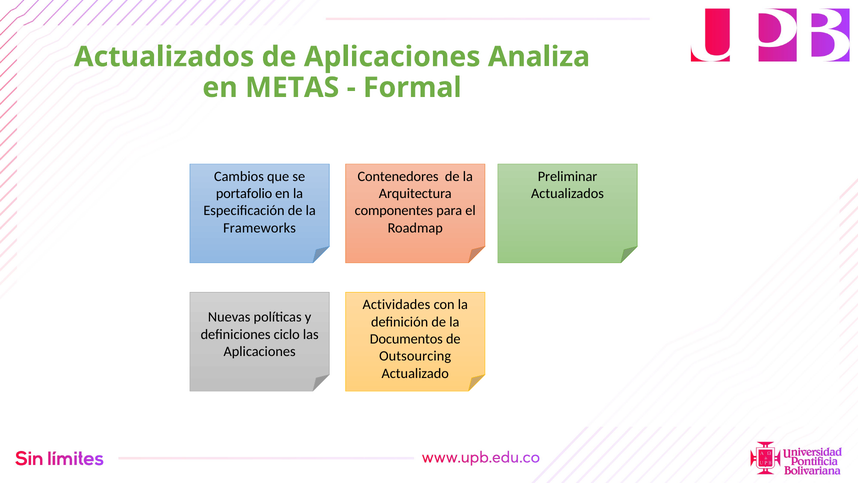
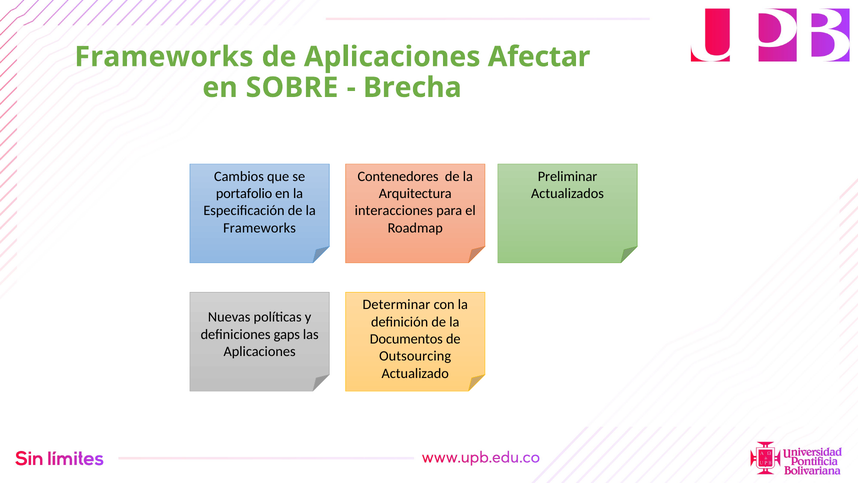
Actualizados: Actualizados -> Frameworks (164, 57)
Analiza: Analiza -> Afectar (539, 57)
METAS: METAS -> SOBRE (292, 87)
Formal: Formal -> Brecha (412, 87)
componentes: componentes -> interacciones (394, 211)
Actividades: Actividades -> Determinar (396, 304)
ciclo: ciclo -> gaps (287, 334)
